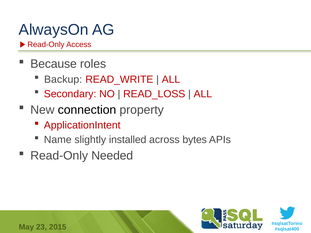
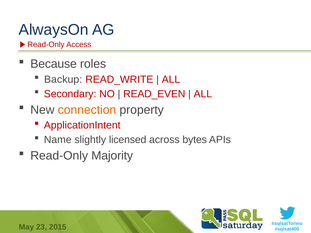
READ_LOSS: READ_LOSS -> READ_EVEN (154, 94)
connection colour: black -> orange (87, 110)
installed: installed -> licensed (128, 140)
Needed: Needed -> Majority (112, 156)
